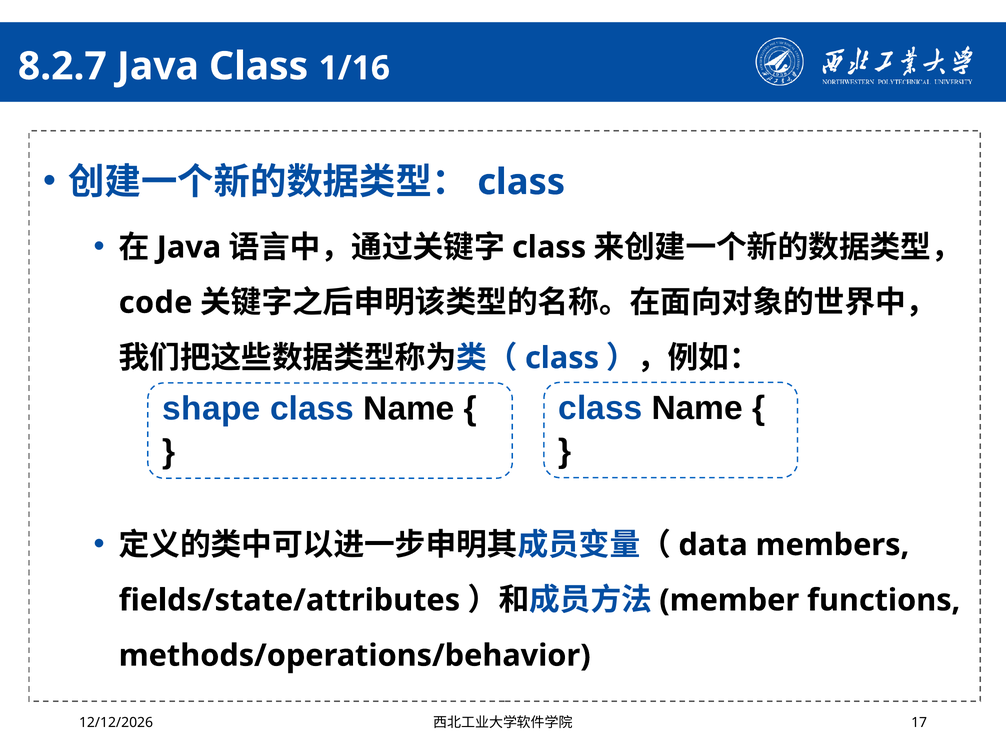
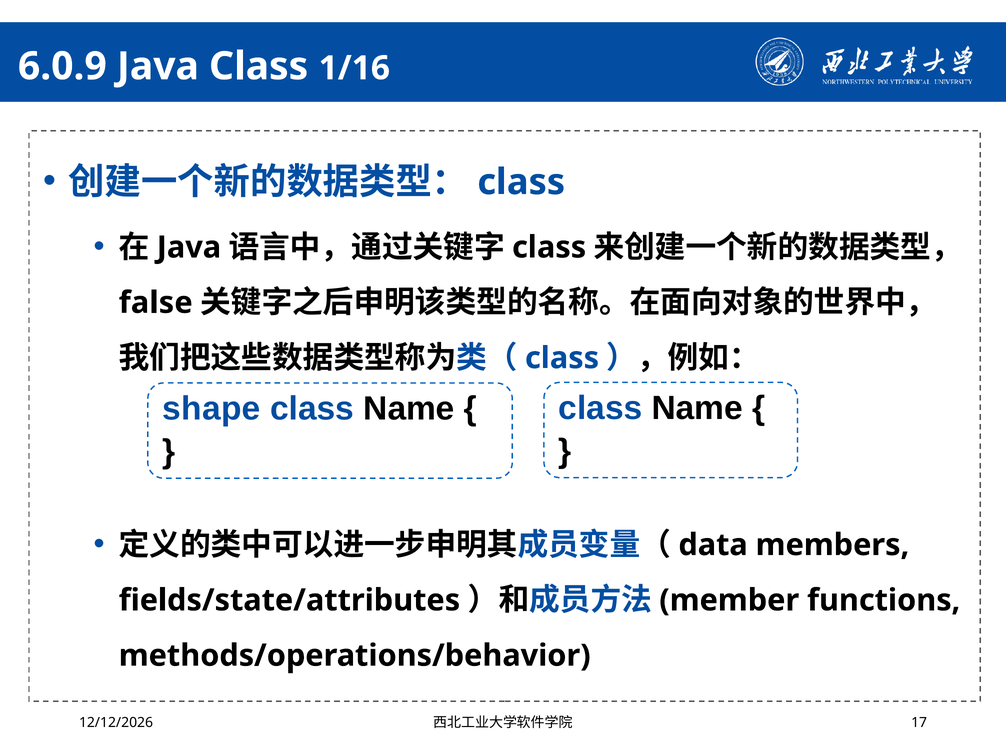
8.2.7: 8.2.7 -> 6.0.9 (62, 66)
code: code -> false (156, 303)
